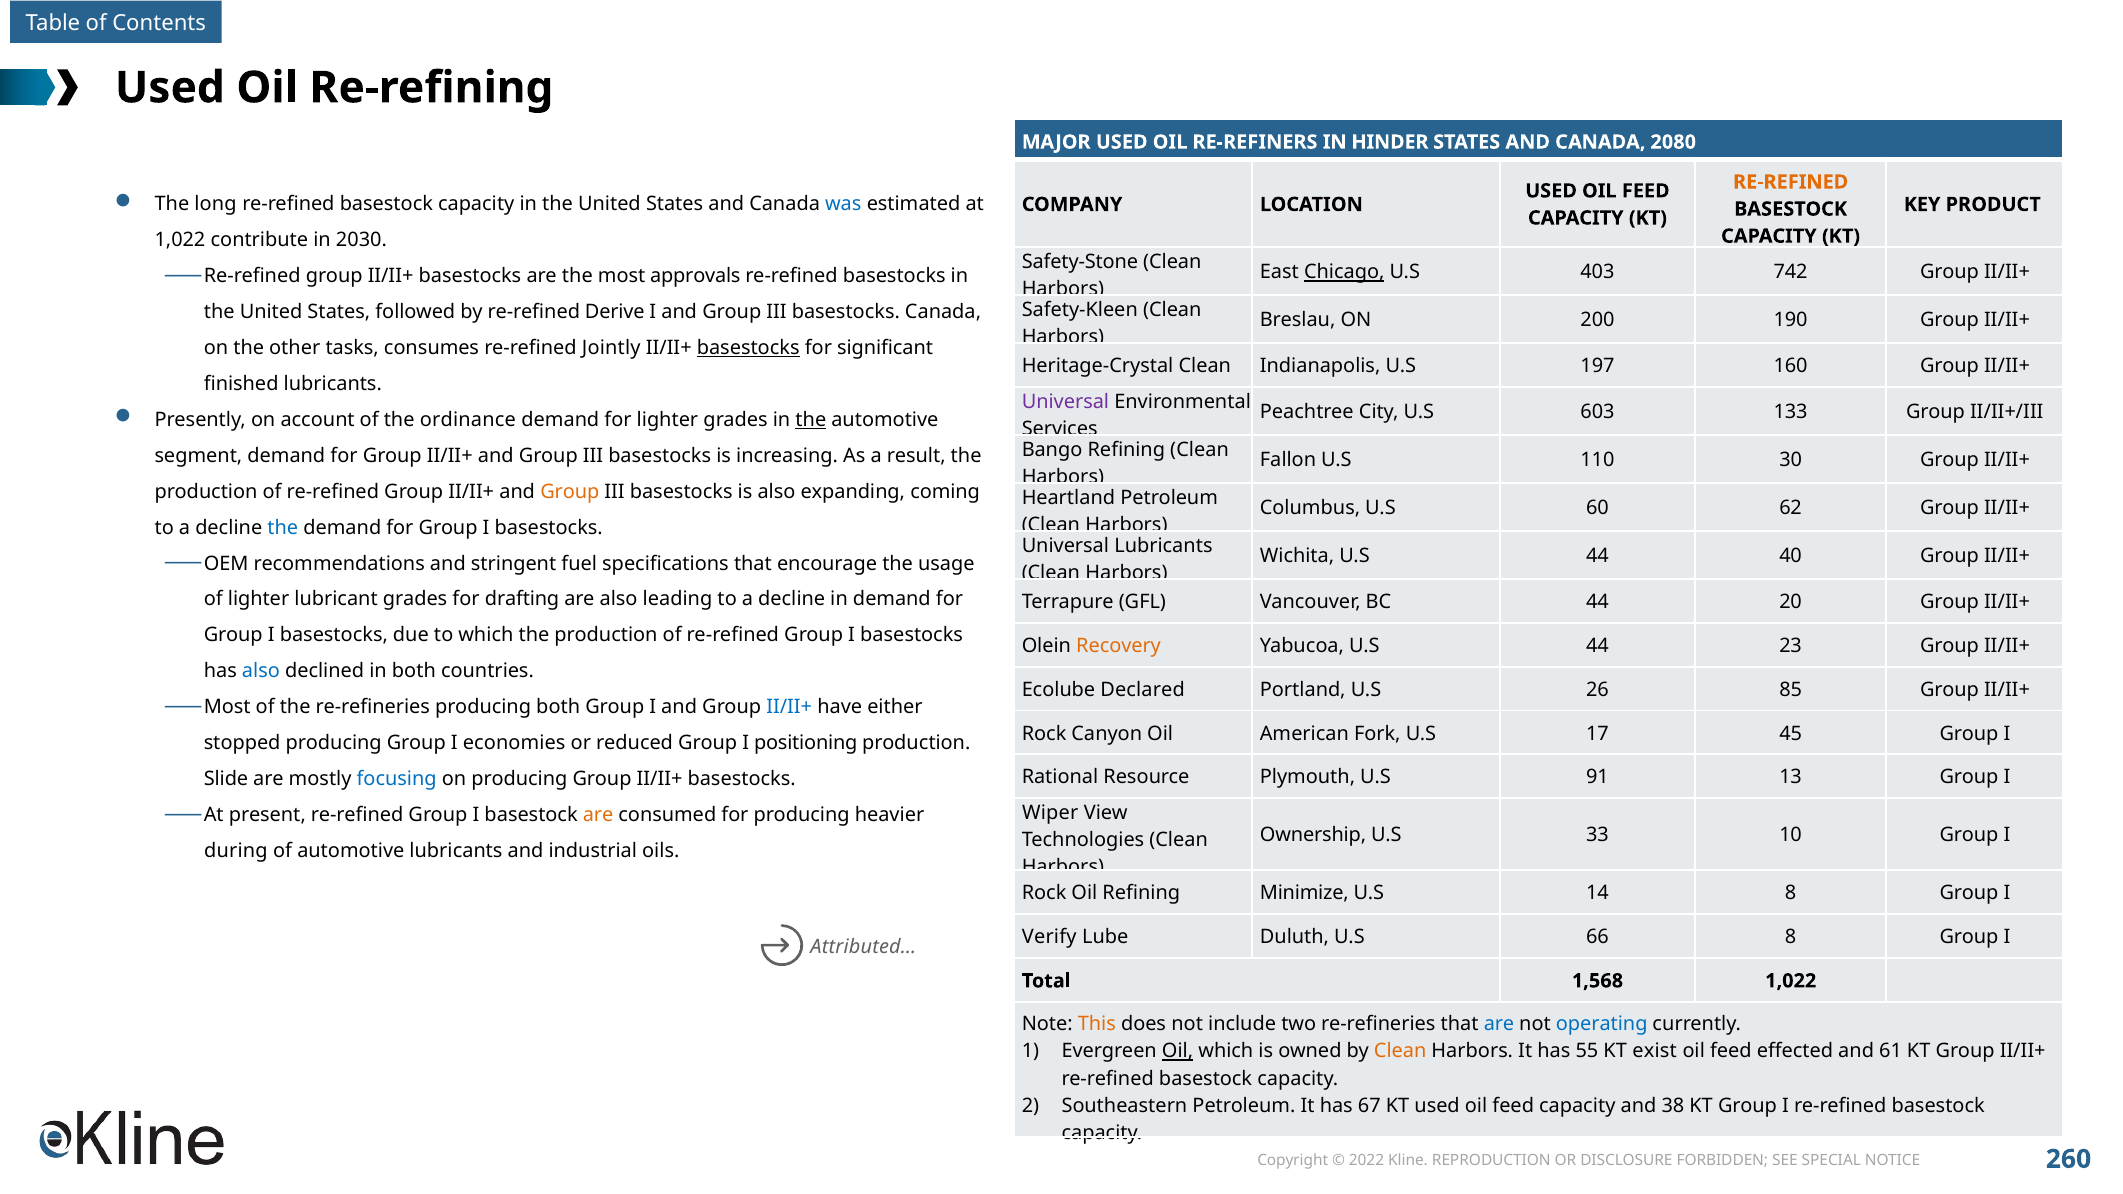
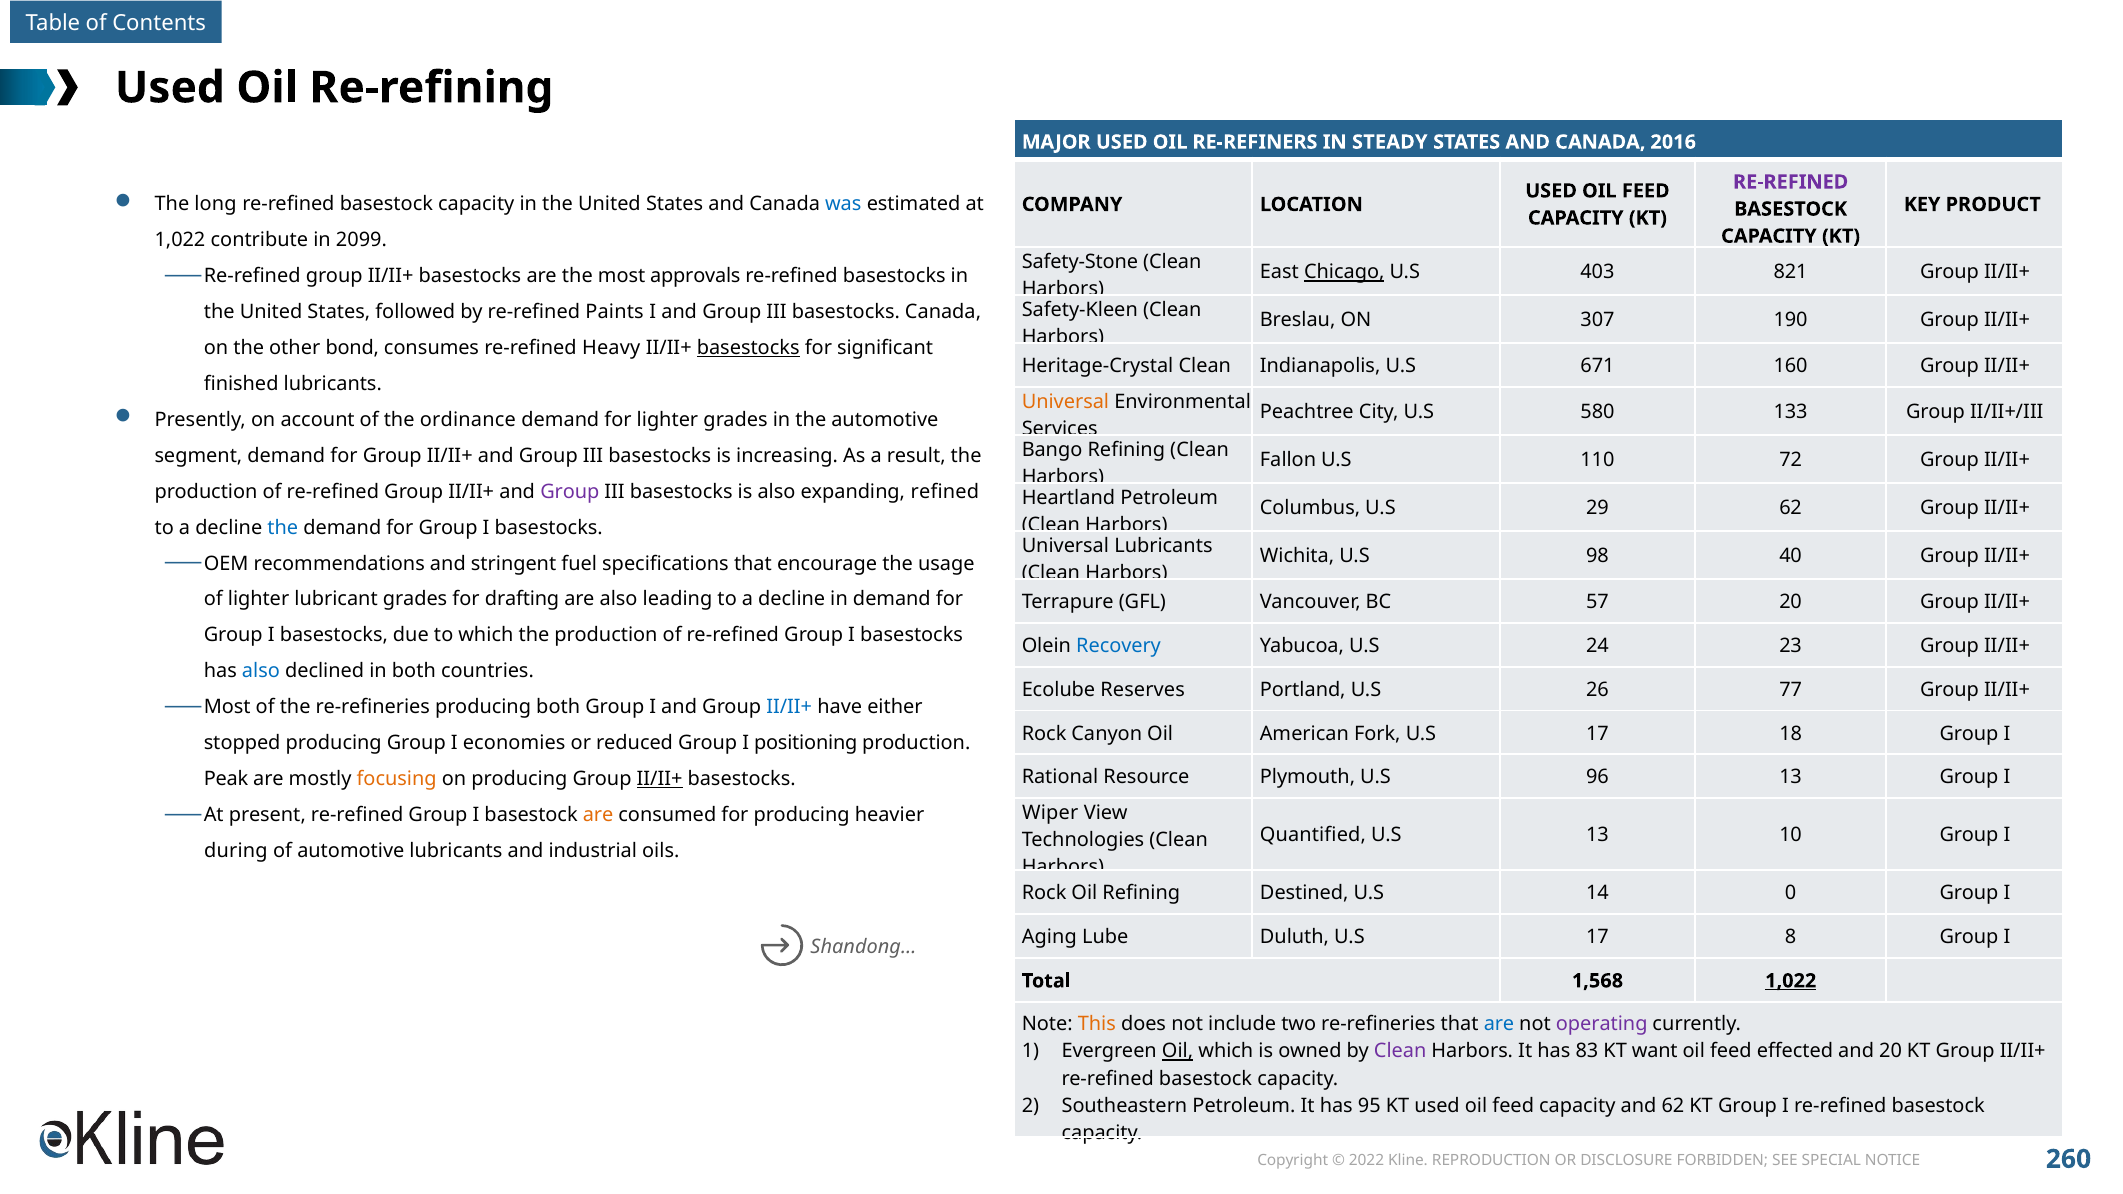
HINDER: HINDER -> STEADY (1390, 142)
2080: 2080 -> 2016 (1673, 142)
RE-REFINED colour: orange -> purple (1791, 182)
2030: 2030 -> 2099 (361, 240)
742: 742 -> 821 (1791, 272)
Derive: Derive -> Paints (615, 312)
200: 200 -> 307 (1597, 320)
tasks: tasks -> bond (352, 348)
Jointly: Jointly -> Heavy (611, 348)
197: 197 -> 671 (1597, 366)
Universal colour: purple -> orange (1065, 402)
603: 603 -> 580 (1597, 412)
the underline: present -> none (811, 420)
30: 30 -> 72 (1791, 460)
Group colour: orange -> purple (570, 492)
coming: coming -> refined (945, 492)
60: 60 -> 29 (1598, 508)
Wichita U.S 44: 44 -> 98 (1598, 556)
BC 44: 44 -> 57 (1598, 602)
Recovery colour: orange -> blue (1119, 646)
Yabucoa U.S 44: 44 -> 24 (1598, 646)
Declared: Declared -> Reserves (1143, 690)
85: 85 -> 77 (1791, 690)
45: 45 -> 18 (1791, 734)
91: 91 -> 96 (1598, 778)
Slide: Slide -> Peak (226, 779)
focusing colour: blue -> orange (397, 779)
II/II+ underline: none -> present (660, 779)
Ownership: Ownership -> Quantified (1313, 835)
U.S 33: 33 -> 13 (1598, 835)
Minimize: Minimize -> Destined (1304, 893)
14 8: 8 -> 0 (1791, 893)
Verify: Verify -> Aging (1049, 937)
Duluth U.S 66: 66 -> 17 (1598, 937)
Attributed…: Attributed… -> Shandong… (863, 947)
1,022 underline: none -> present (1791, 981)
operating colour: blue -> purple (1602, 1024)
Clean colour: orange -> purple (1400, 1052)
55: 55 -> 83 (1587, 1052)
exist: exist -> want (1655, 1052)
and 61: 61 -> 20 (1891, 1052)
67: 67 -> 95 (1369, 1106)
and 38: 38 -> 62 (1673, 1106)
